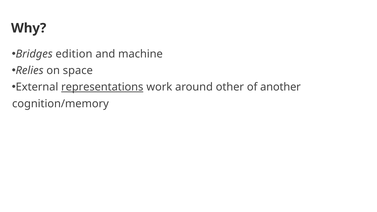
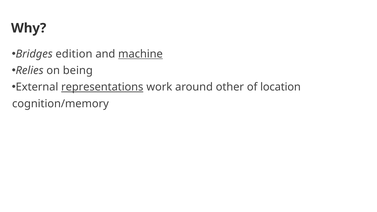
machine underline: none -> present (140, 54)
space: space -> being (78, 71)
another: another -> location (280, 87)
